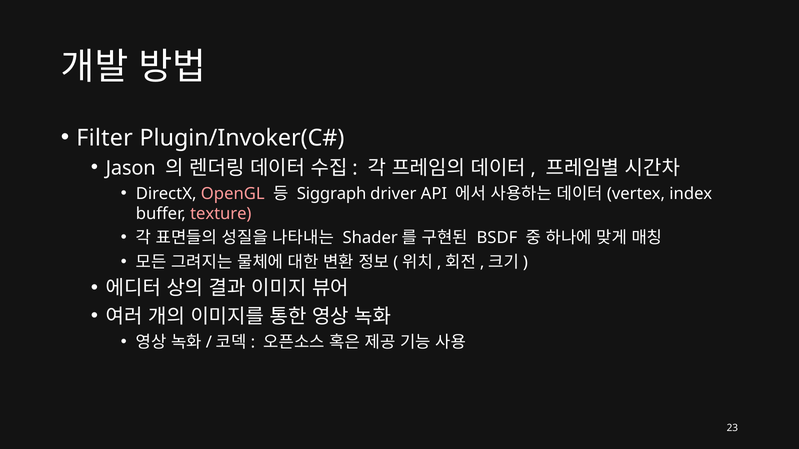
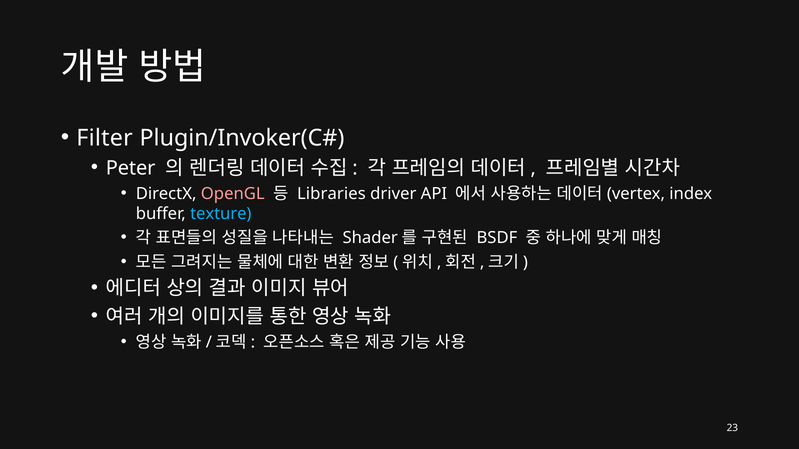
Jason: Jason -> Peter (131, 168)
Siggraph: Siggraph -> Libraries (331, 194)
texture colour: pink -> light blue (221, 214)
